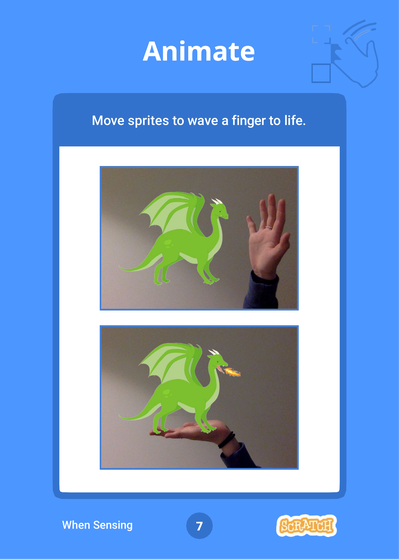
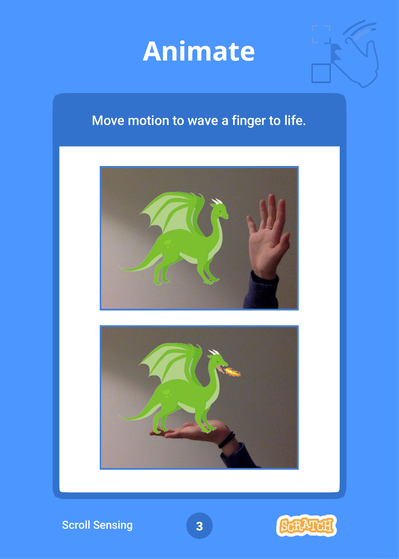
sprites: sprites -> motion (149, 121)
When: When -> Scroll (76, 525)
7: 7 -> 3 (200, 526)
